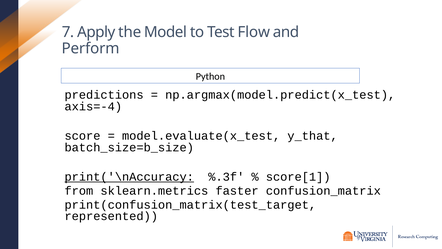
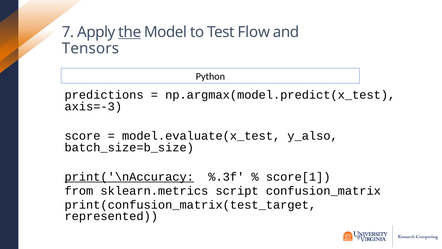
the underline: none -> present (130, 32)
Perform: Perform -> Tensors (90, 48)
axis=-4: axis=-4 -> axis=-3 (93, 106)
y_that: y_that -> y_also (313, 136)
faster: faster -> script (237, 190)
